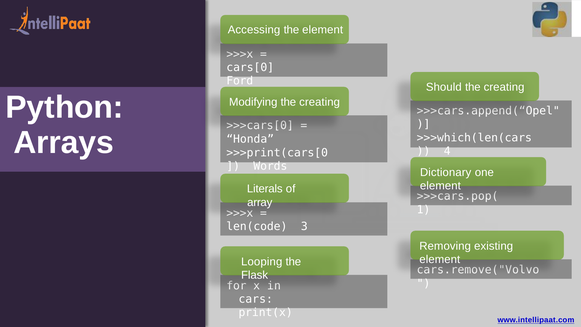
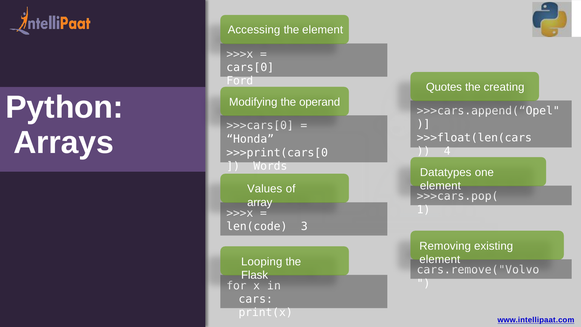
Should: Should -> Quotes (444, 87)
Modifying the creating: creating -> operand (320, 102)
>>>which(len(cars: >>>which(len(cars -> >>>float(len(cars (474, 138)
Dictionary: Dictionary -> Datatypes (446, 172)
Literals: Literals -> Values (265, 189)
